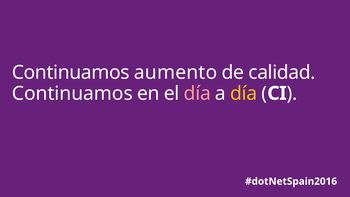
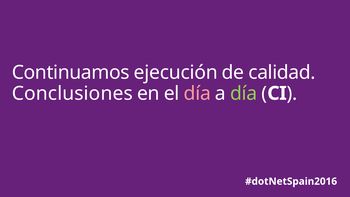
aumento: aumento -> ejecución (176, 72)
Continuamos: Continuamos -> Conclusiones (72, 93)
día colour: yellow -> light green (244, 93)
